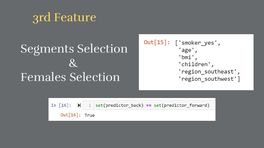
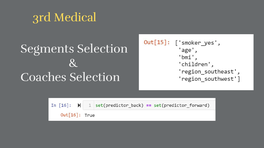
Feature: Feature -> Medical (75, 17)
Females: Females -> Coaches (43, 78)
